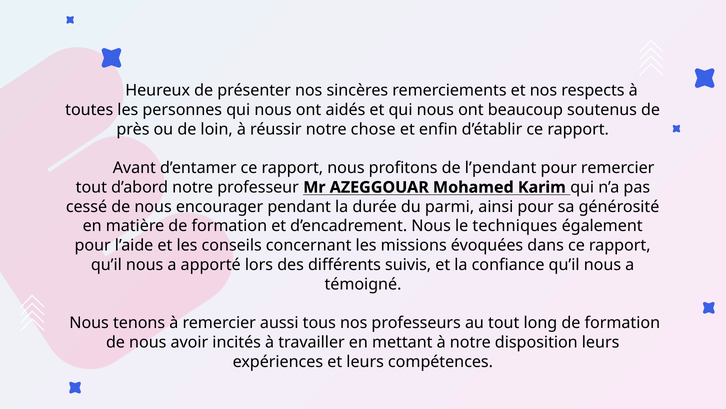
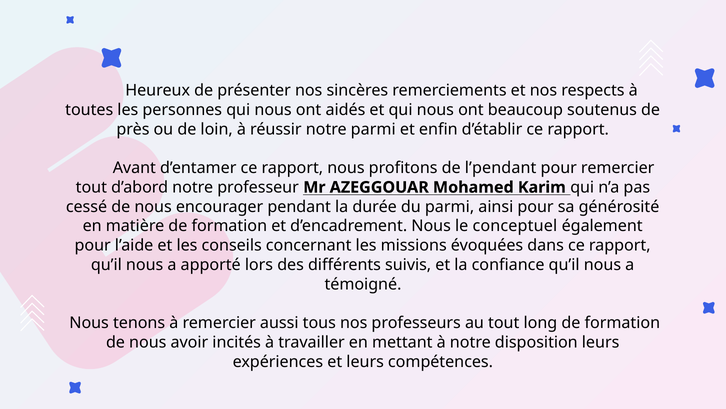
notre chose: chose -> parmi (373, 129)
techniques: techniques -> conceptuel (515, 226)
